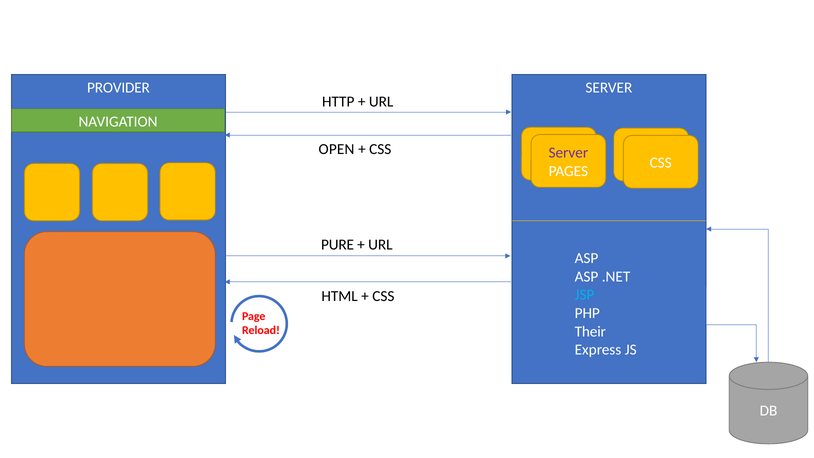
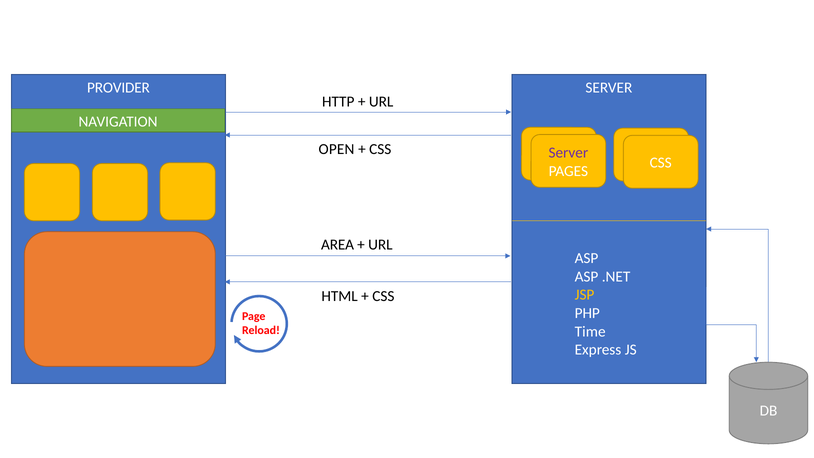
PURE: PURE -> AREA (338, 245)
JSP colour: light blue -> yellow (585, 295)
Their: Their -> Time (590, 331)
